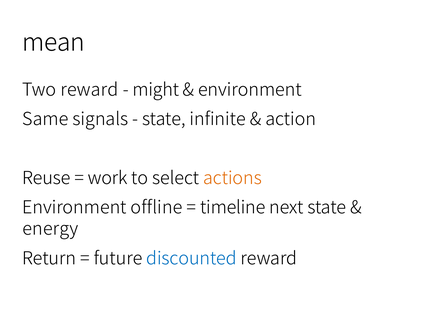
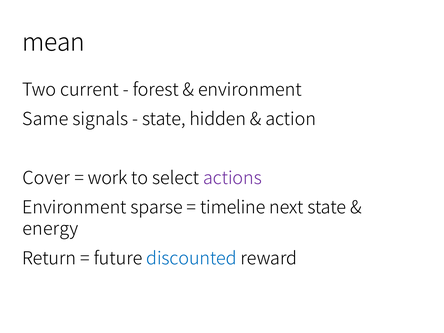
Two reward: reward -> current (90, 90)
might: might -> forest (156, 90)
infinite: infinite -> hidden (218, 119)
Reuse: Reuse -> Cover (46, 178)
actions colour: orange -> purple (233, 178)
offline: offline -> sparse (157, 208)
